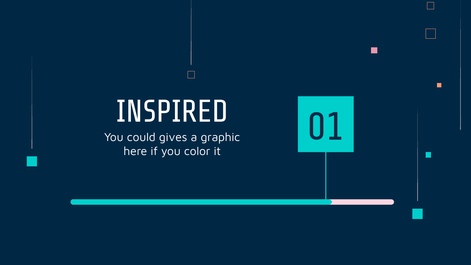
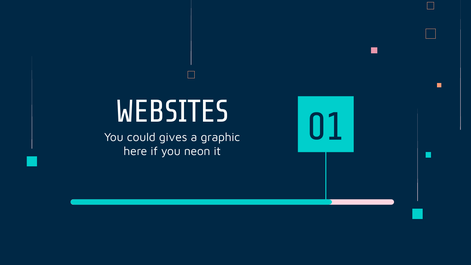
INSPIRED: INSPIRED -> WEBSITES (172, 112)
color: color -> neon (197, 151)
